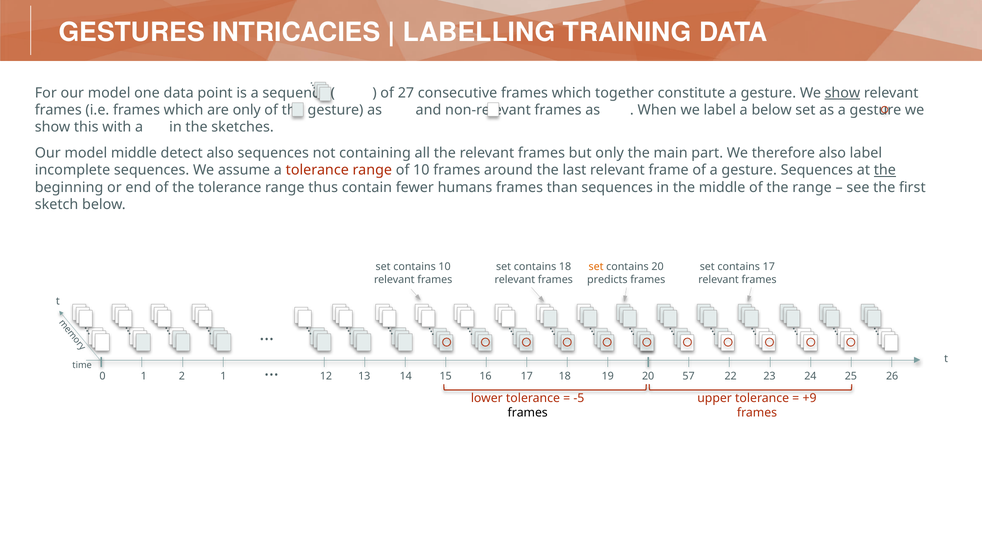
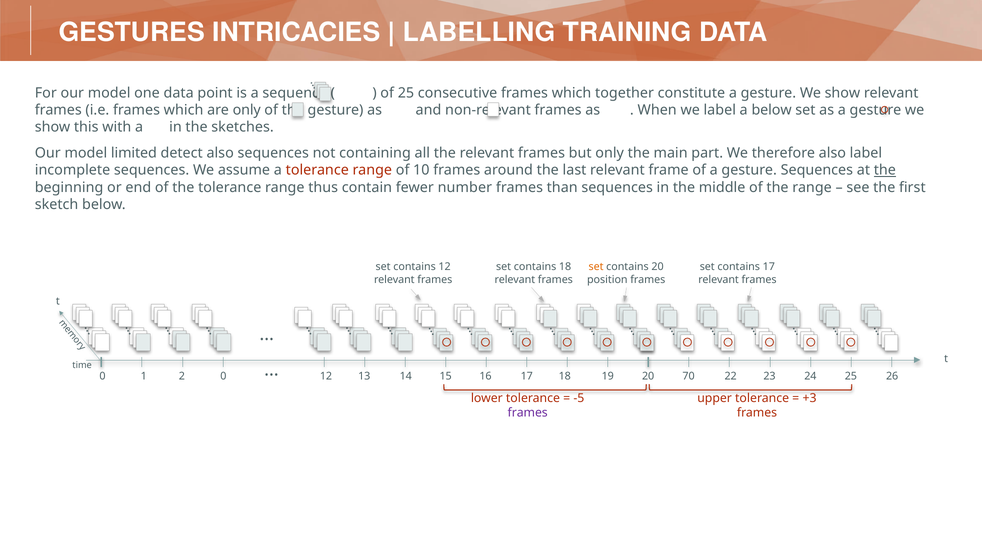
of 27: 27 -> 25 (406, 93)
show underline: present -> none (842, 93)
model middle: middle -> limited (134, 153)
humans: humans -> number (465, 187)
contains 10: 10 -> 12 (445, 267)
predicts: predicts -> position (607, 280)
2 1: 1 -> 0 (223, 376)
57: 57 -> 70 (689, 376)
+9: +9 -> +3 (810, 398)
frames colour: black -> purple (528, 413)
